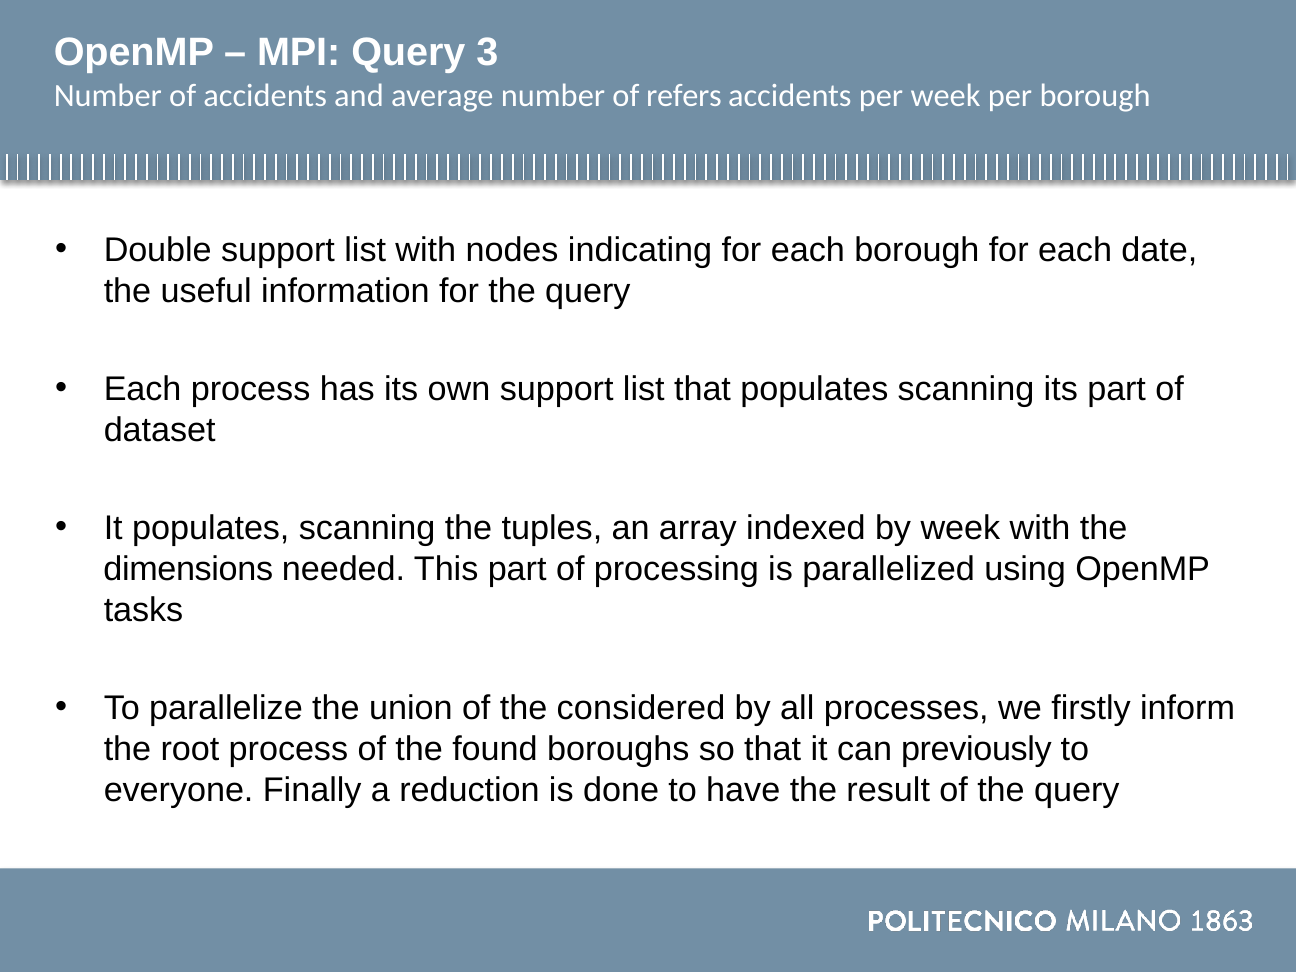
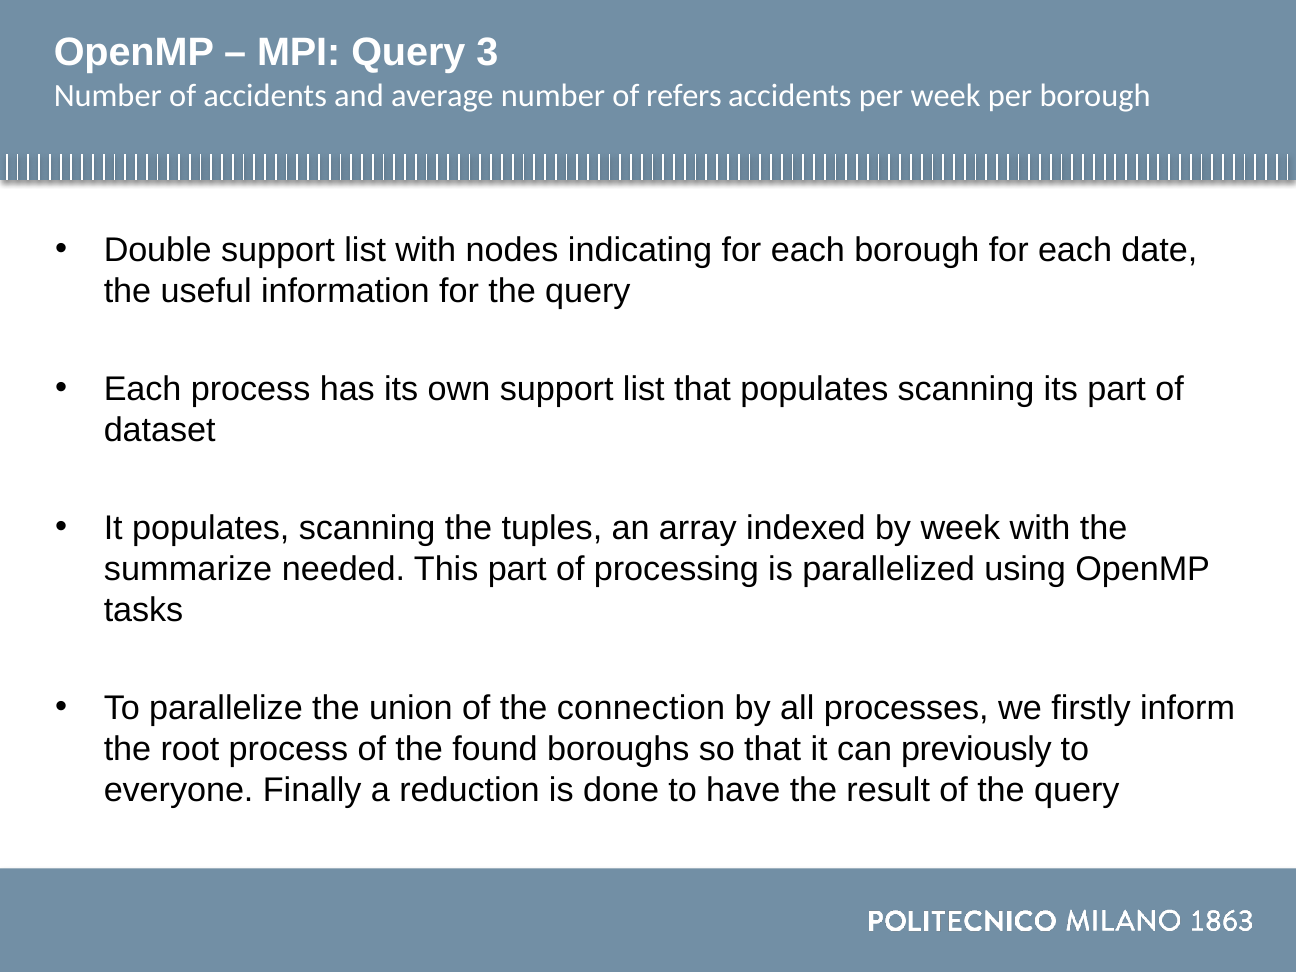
dimensions: dimensions -> summarize (188, 569)
considered: considered -> connection (641, 708)
